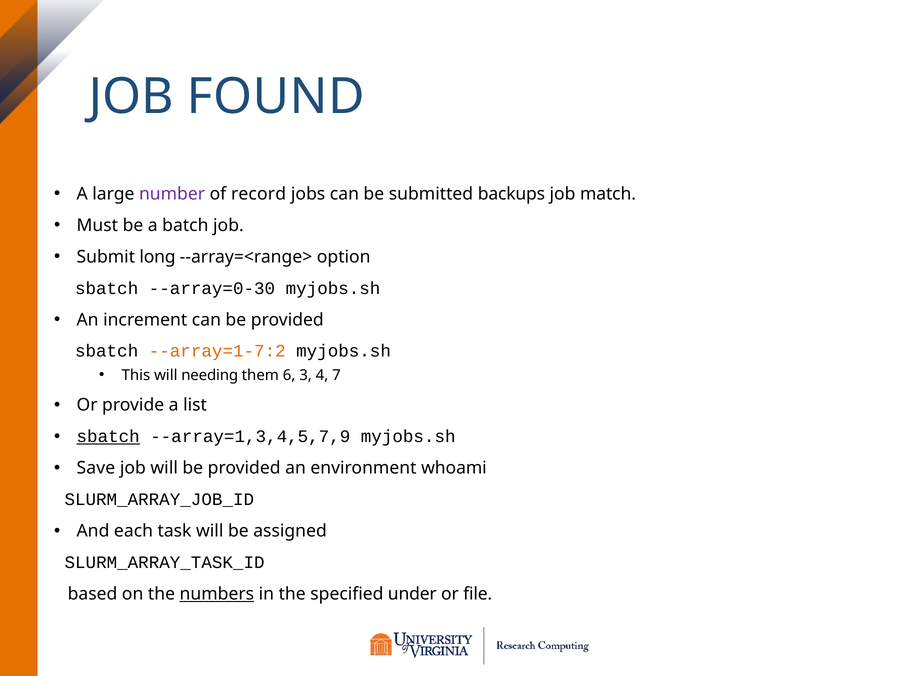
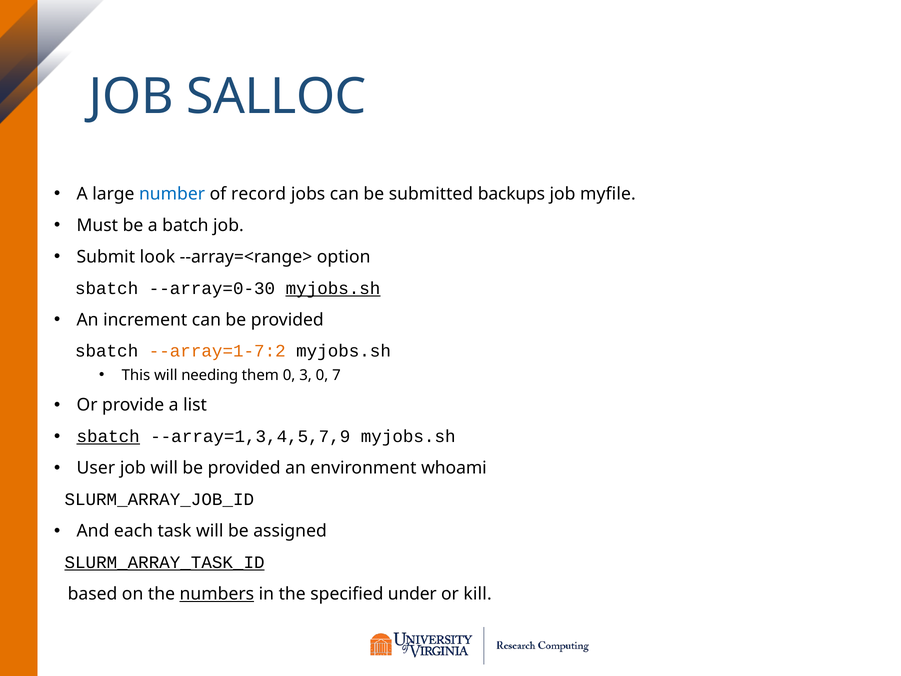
FOUND: FOUND -> SALLOC (276, 97)
number colour: purple -> blue (172, 194)
match: match -> myfile (608, 194)
long: long -> look (157, 257)
myjobs.sh underline: none -> present (333, 288)
them 6: 6 -> 0 (289, 375)
3 4: 4 -> 0 (322, 375)
Save: Save -> User (96, 468)
SLURM_ARRAY_TASK_ID underline: none -> present (165, 562)
file: file -> kill (478, 594)
